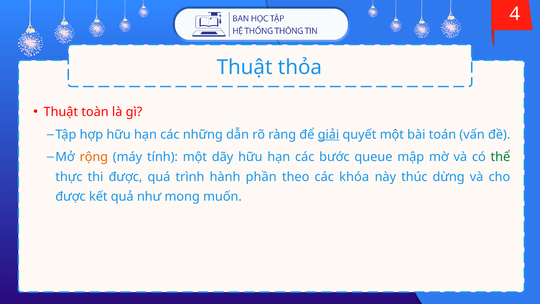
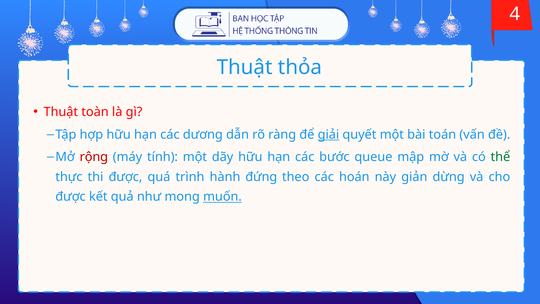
những: những -> dương (203, 134)
rộng colour: orange -> red (94, 157)
phần: phần -> đứng (261, 177)
khóa: khóa -> hoán (354, 177)
thúc: thúc -> giản (414, 177)
muốn underline: none -> present (222, 197)
